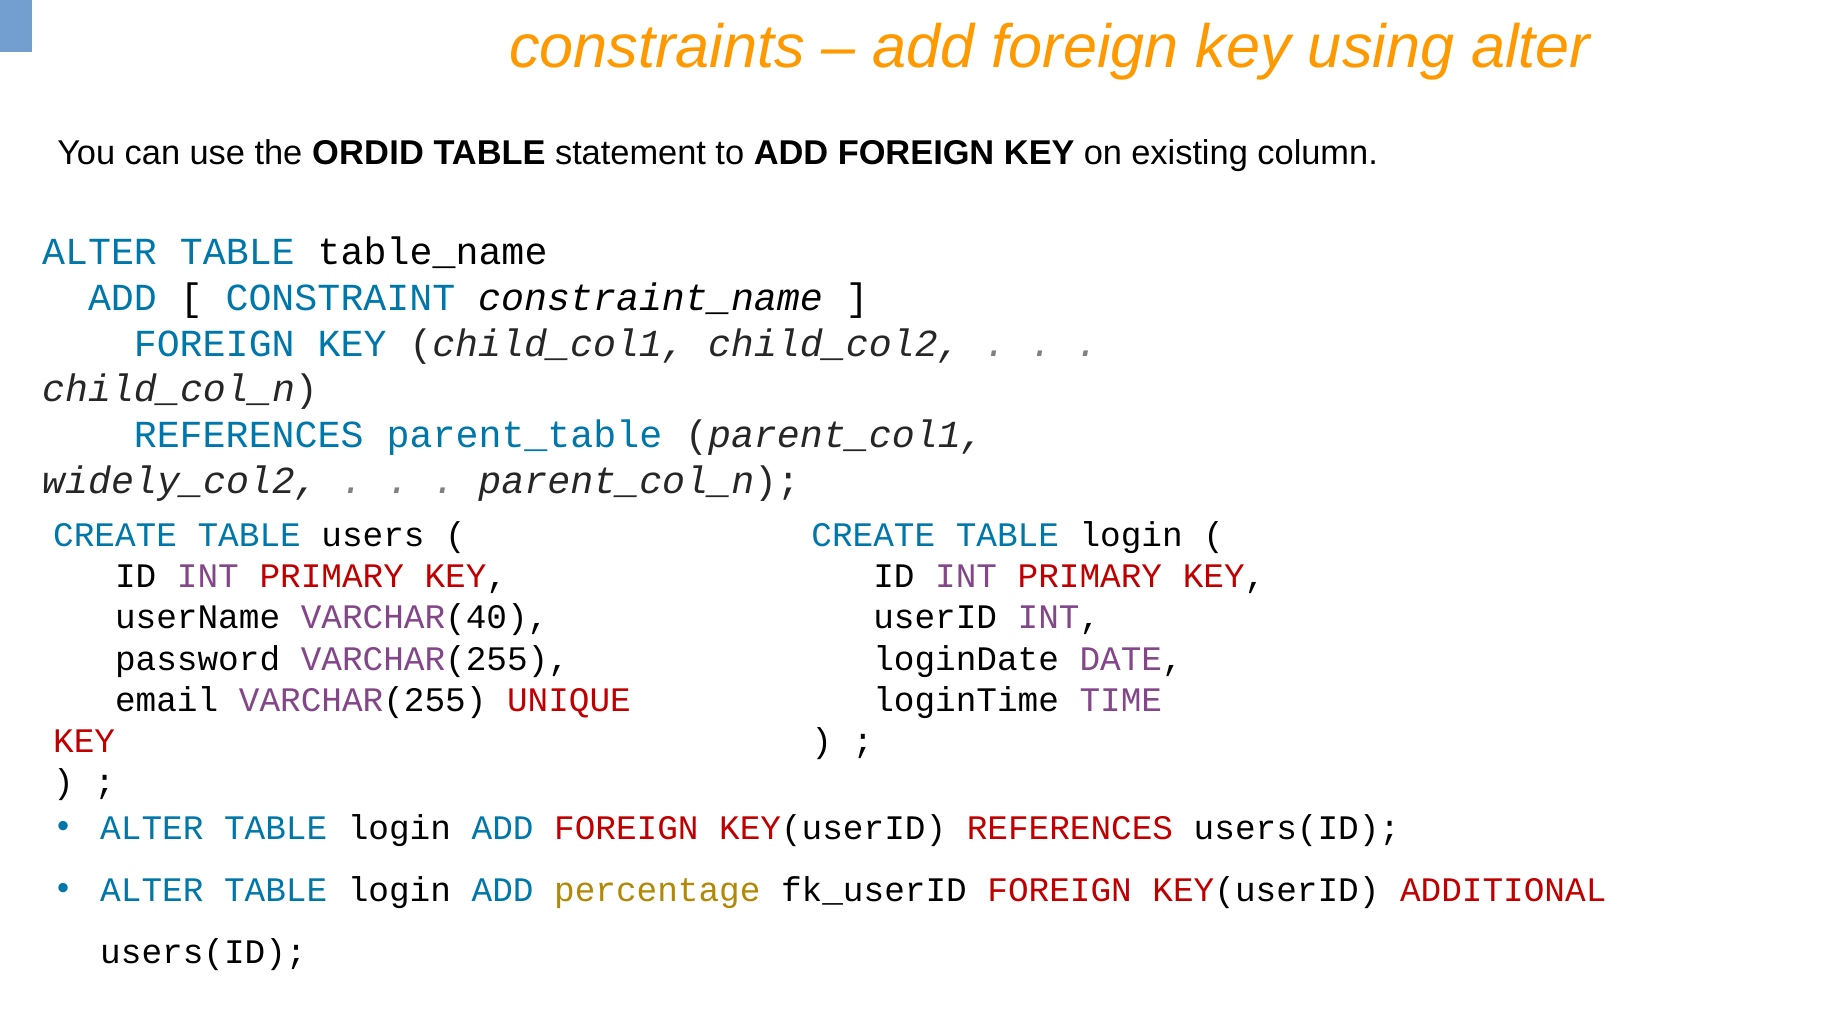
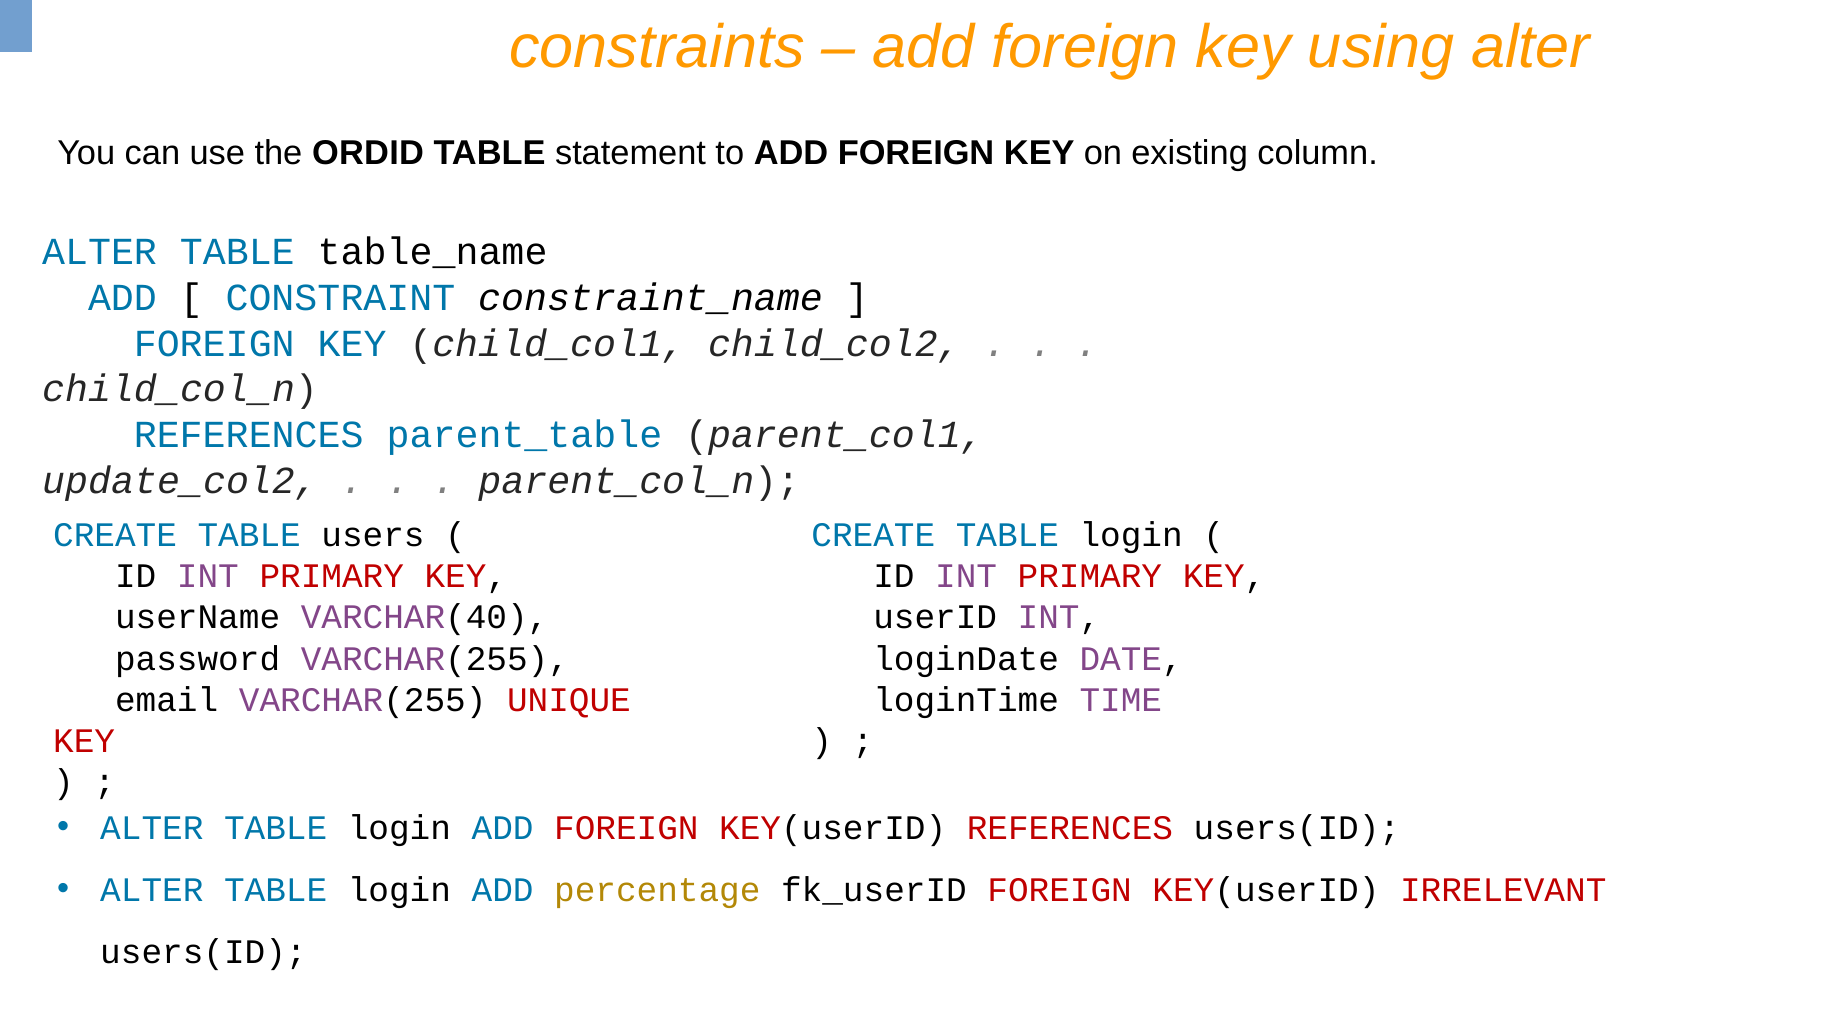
widely_col2: widely_col2 -> update_col2 (180, 481)
ADDITIONAL: ADDITIONAL -> IRRELEVANT (1503, 890)
